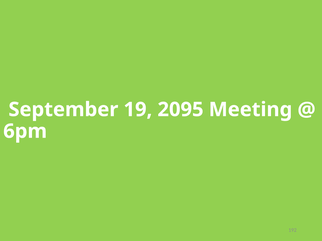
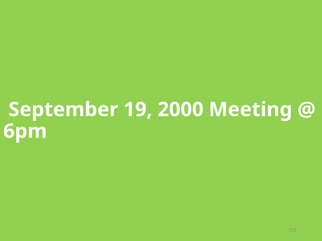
2095: 2095 -> 2000 (181, 110)
